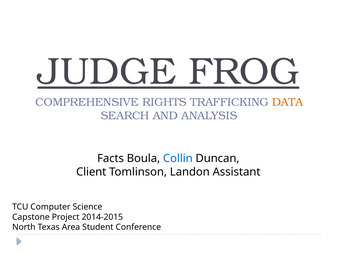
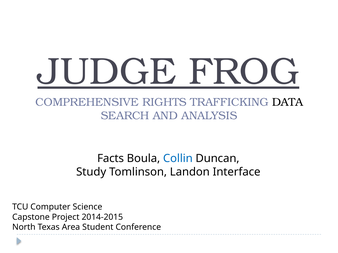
DATA colour: orange -> black (288, 102)
Client: Client -> Study (91, 172)
Assistant: Assistant -> Interface (237, 172)
